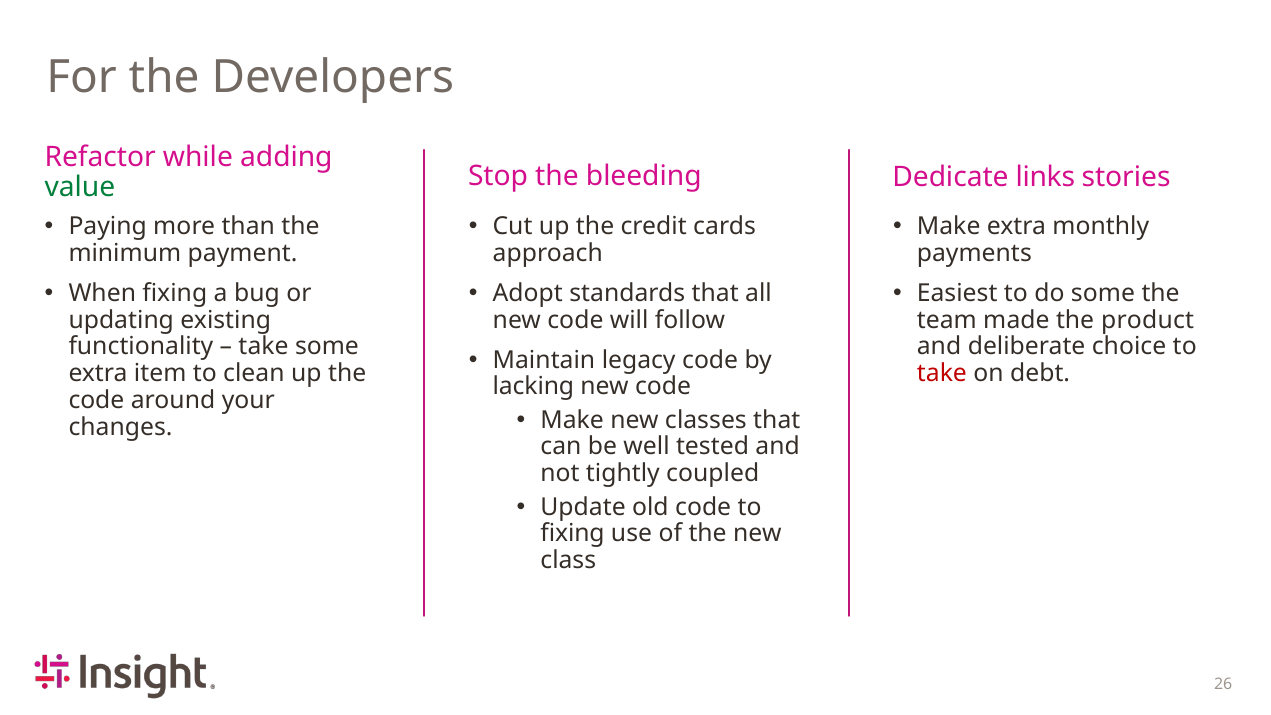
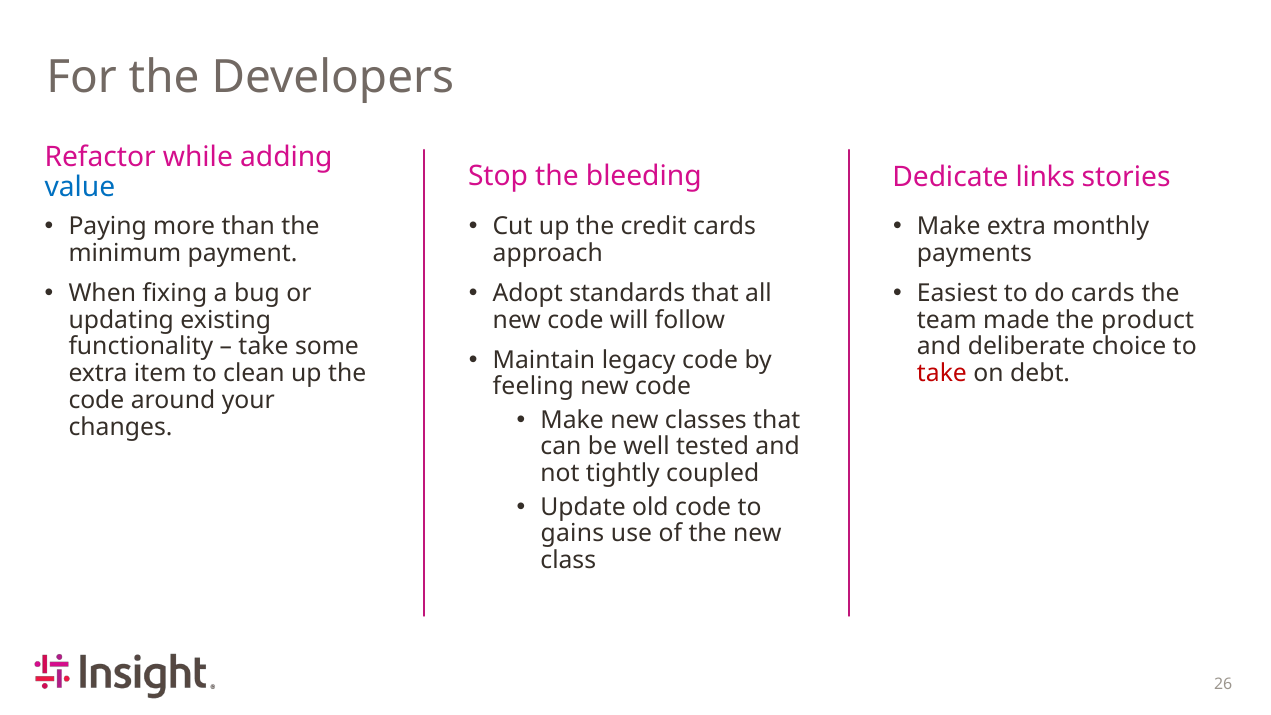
value colour: green -> blue (80, 188)
do some: some -> cards (1103, 293)
lacking: lacking -> feeling (533, 387)
fixing: fixing -> gains (572, 534)
